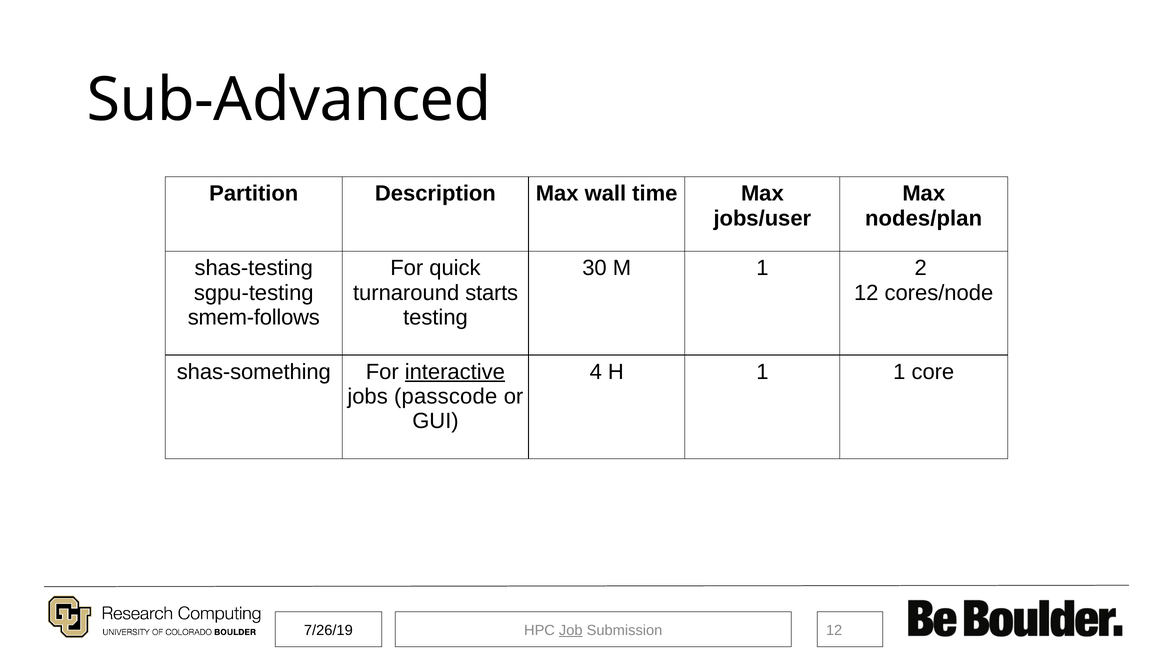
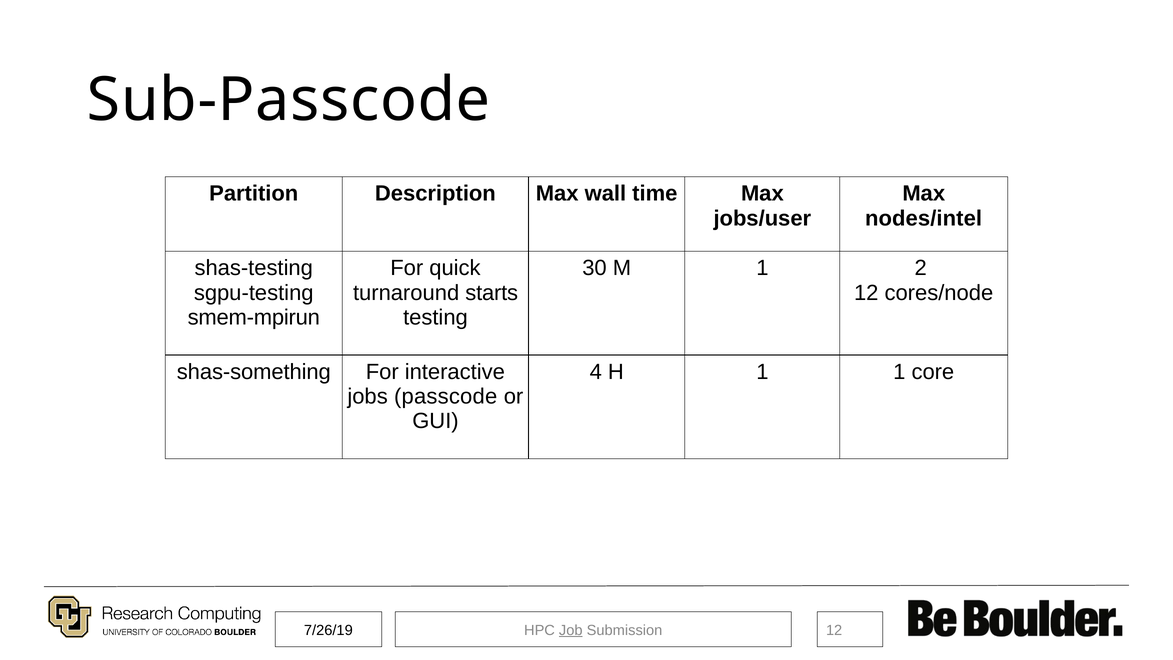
Sub-Advanced: Sub-Advanced -> Sub-Passcode (289, 100)
nodes/plan: nodes/plan -> nodes/intel (924, 218)
smem-follows: smem-follows -> smem-mpirun (254, 317)
interactive underline: present -> none (455, 372)
